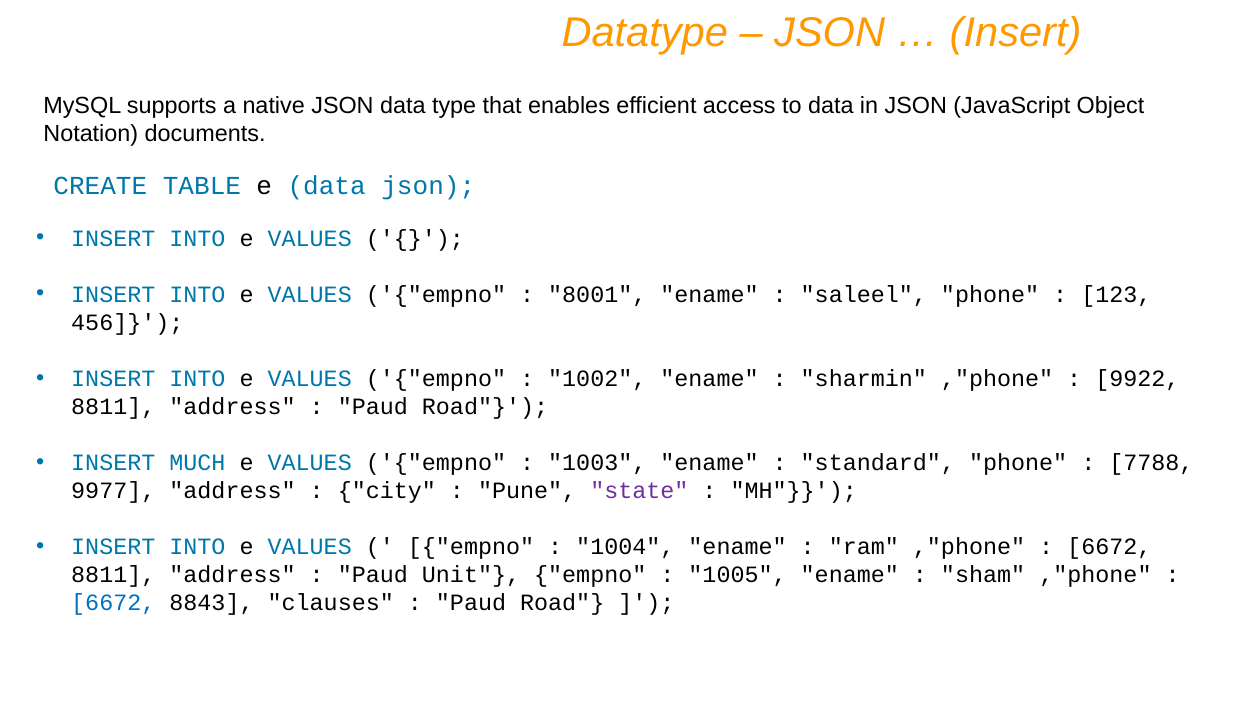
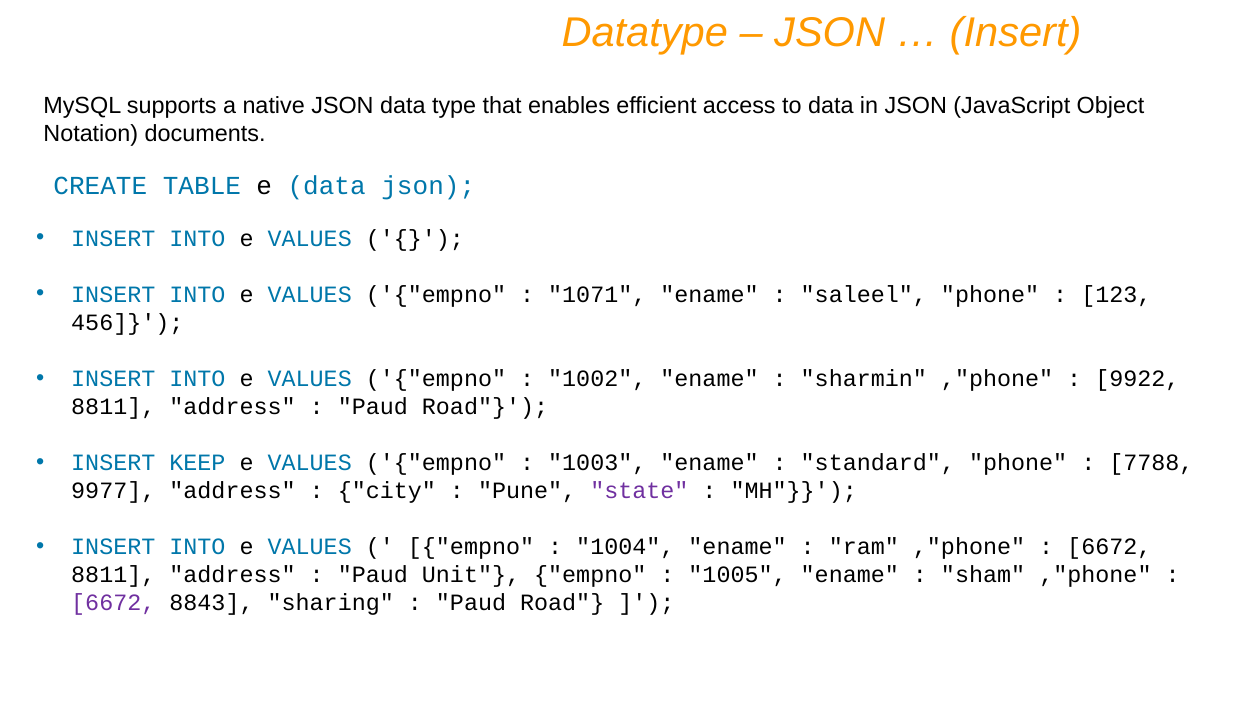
8001: 8001 -> 1071 (597, 295)
MUCH: MUCH -> KEEP (197, 463)
6672 colour: blue -> purple (113, 603)
clauses: clauses -> sharing (331, 603)
